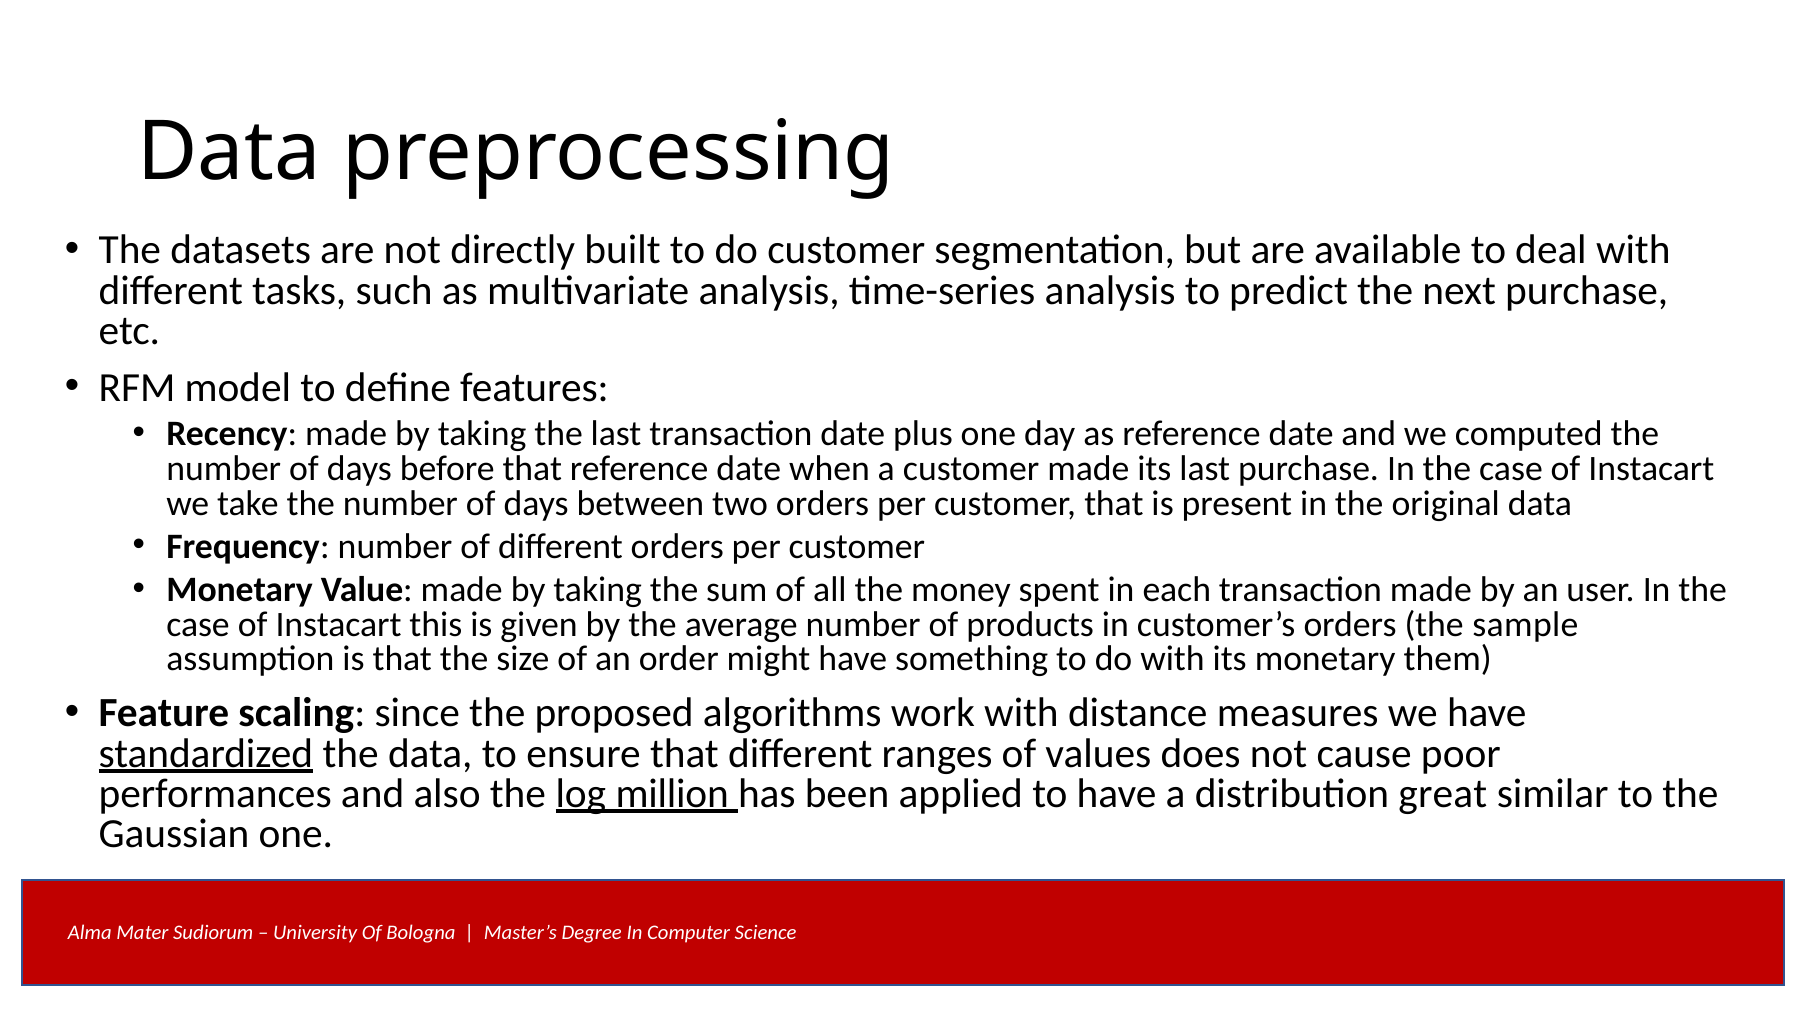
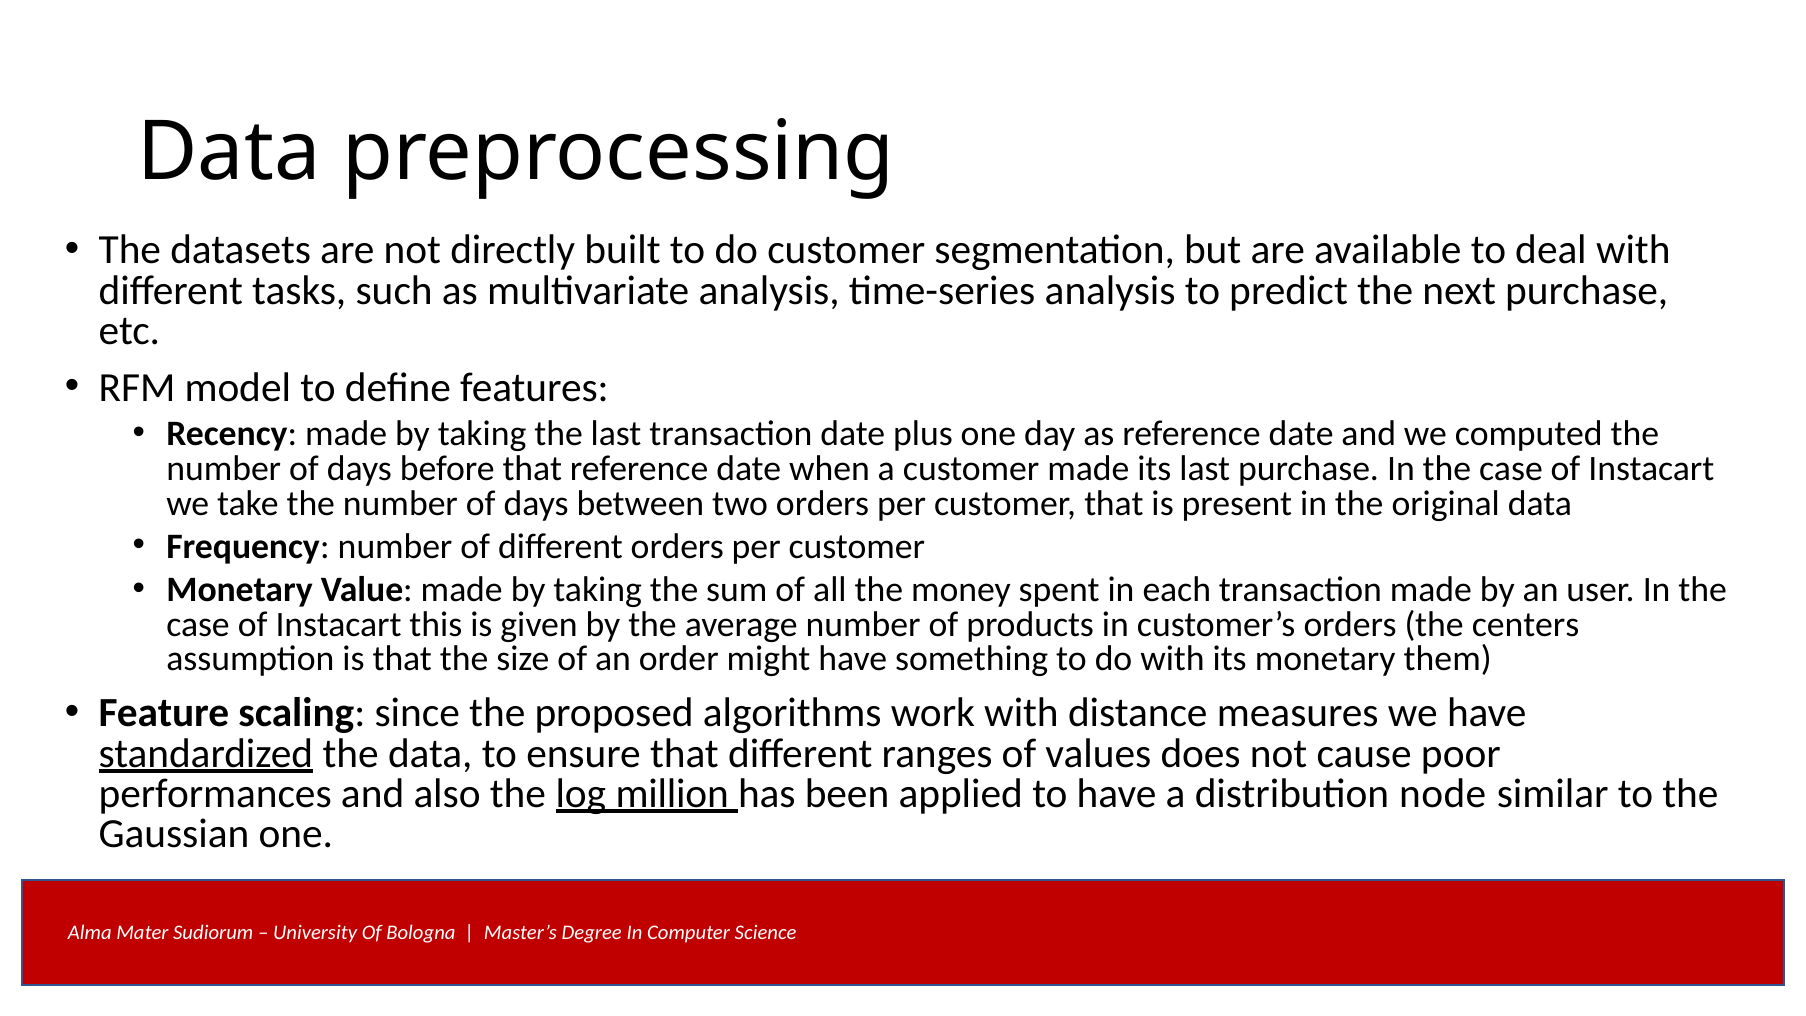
sample: sample -> centers (1526, 624)
great: great -> node (1443, 793)
